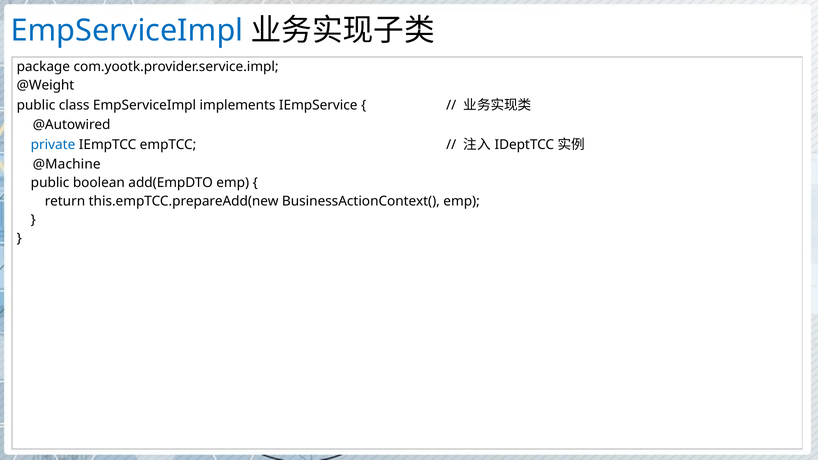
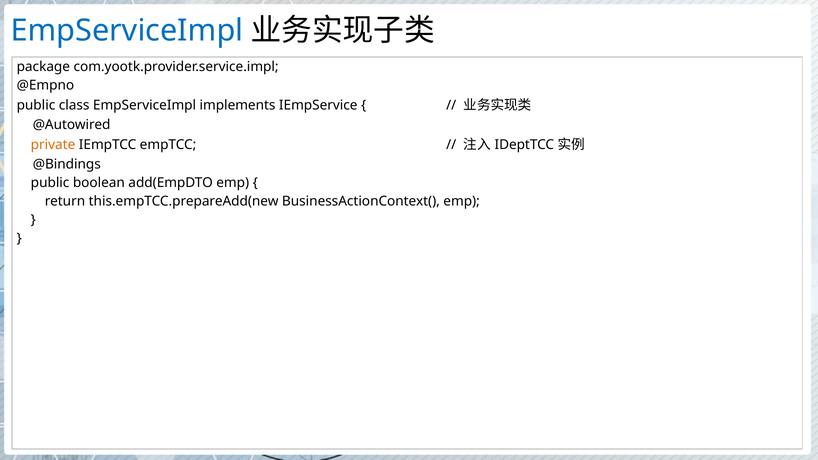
@Weight: @Weight -> @Empno (45, 86)
private colour: blue -> orange (53, 145)
@Machine: @Machine -> @Bindings (67, 164)
